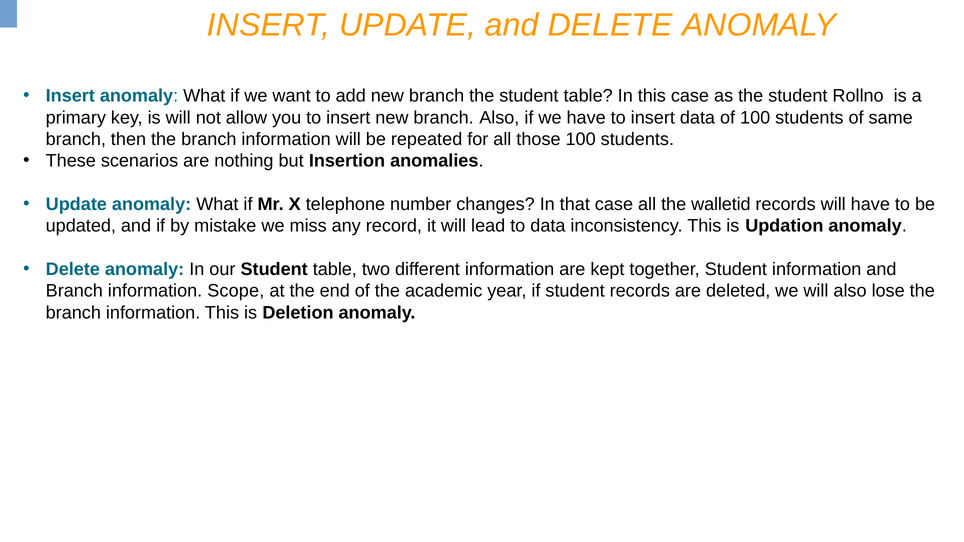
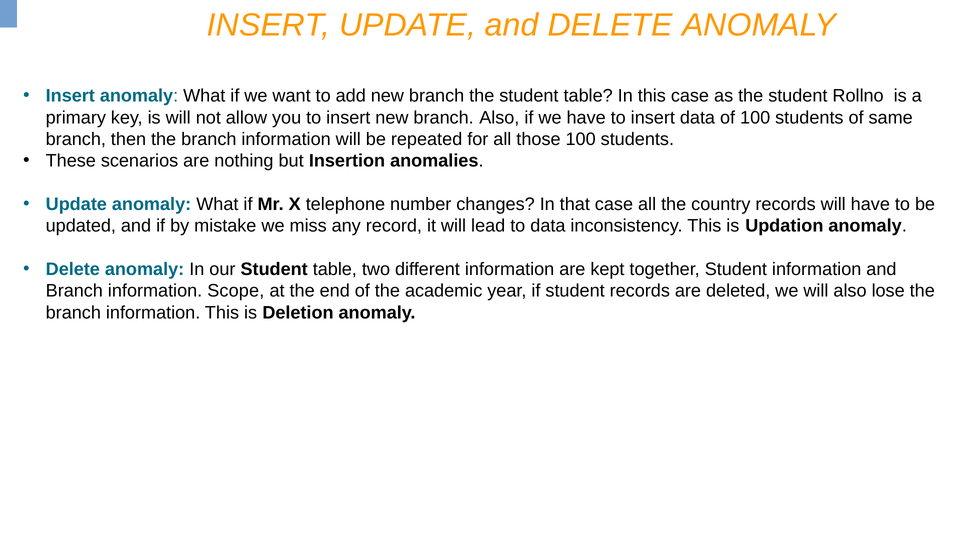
walletid: walletid -> country (721, 204)
